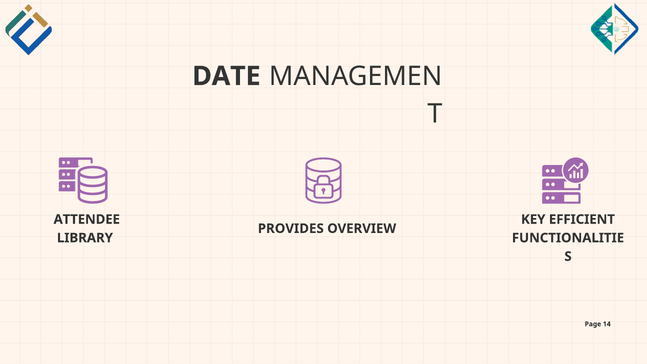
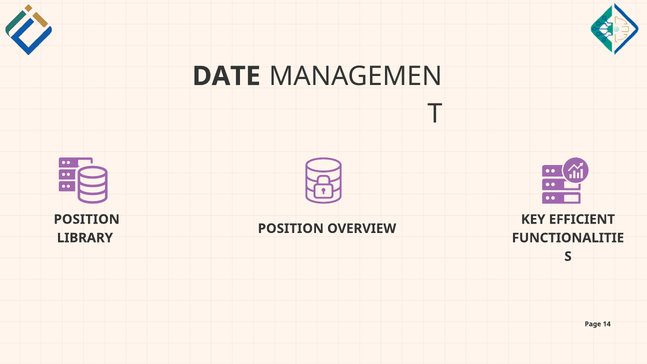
ATTENDEE: ATTENDEE -> POSITION (87, 219)
PROVIDES: PROVIDES -> POSITION (291, 229)
